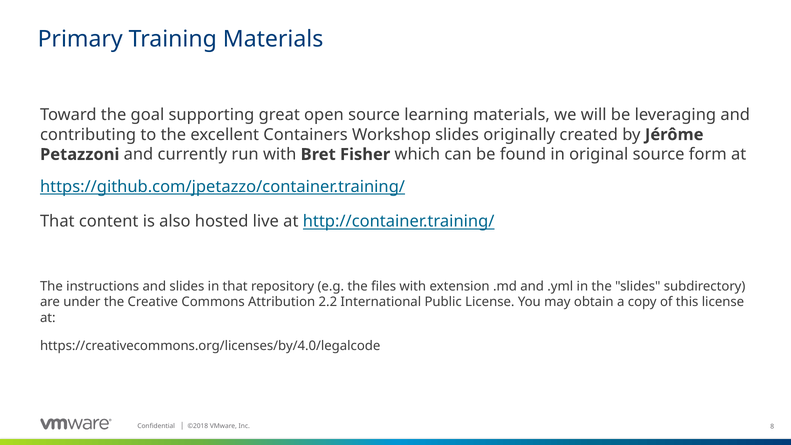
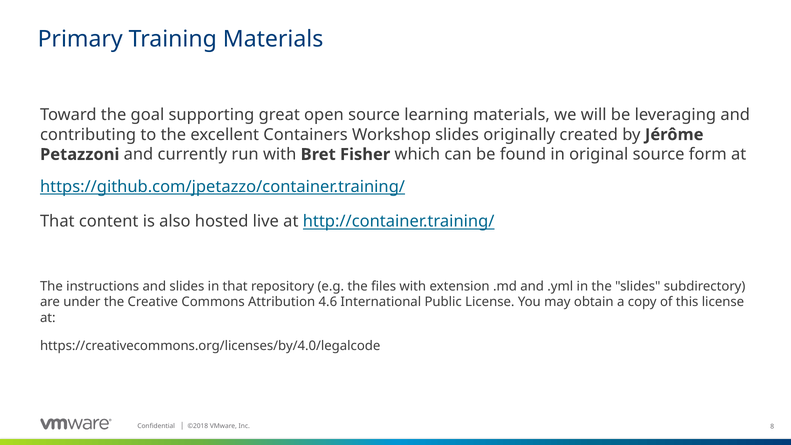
2.2: 2.2 -> 4.6 (328, 302)
